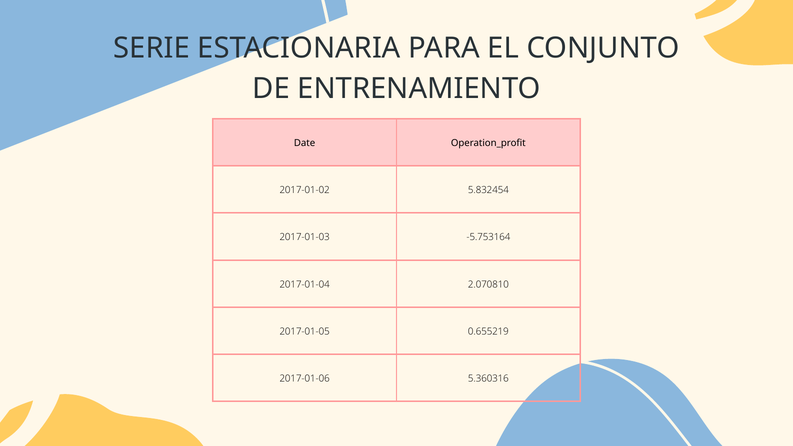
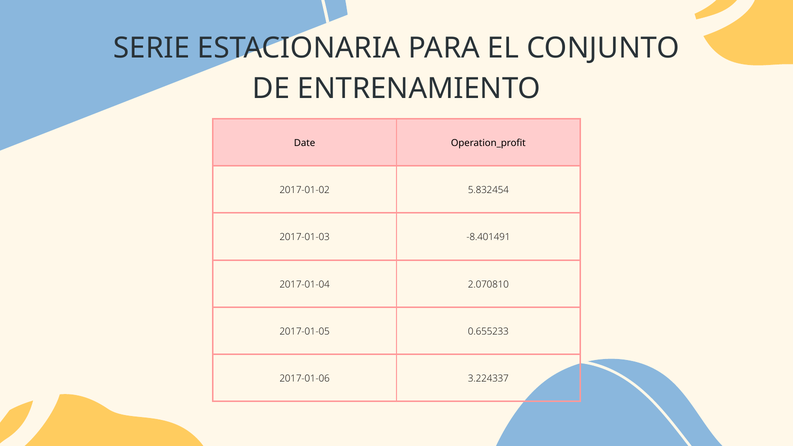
-5.753164: -5.753164 -> -8.401491 (488, 237)
0.655219: 0.655219 -> 0.655233 (488, 331)
5.360316: 5.360316 -> 3.224337 (488, 379)
